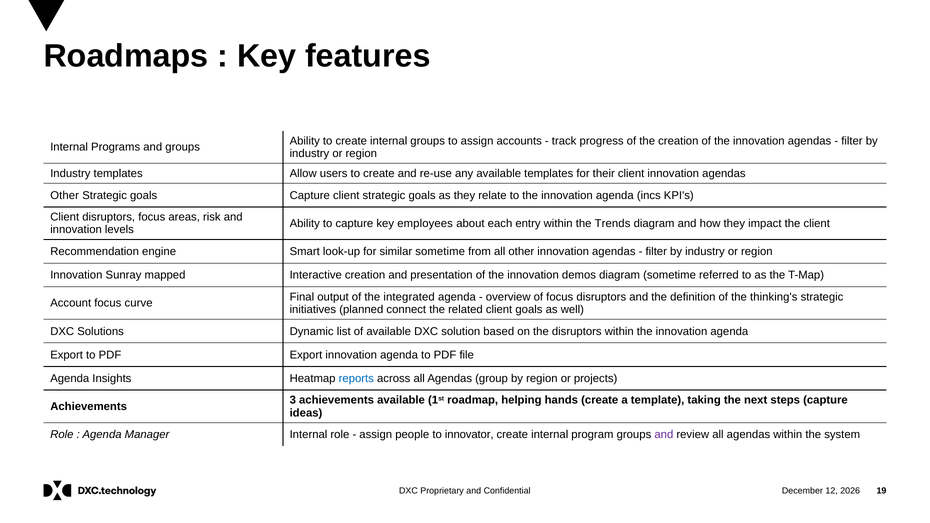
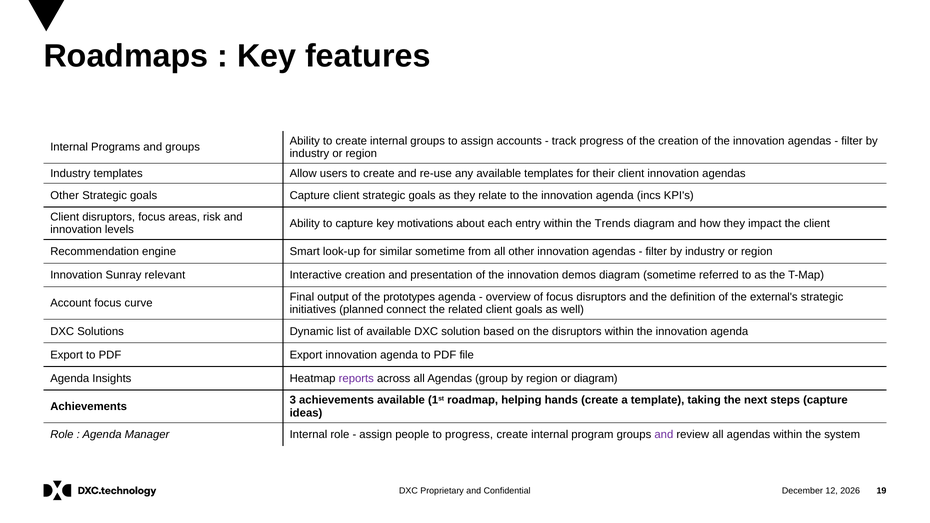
employees: employees -> motivations (425, 223)
mapped: mapped -> relevant (165, 275)
integrated: integrated -> prototypes (409, 297)
thinking's: thinking's -> external's (774, 297)
reports colour: blue -> purple (356, 379)
or projects: projects -> diagram (596, 379)
to innovator: innovator -> progress (469, 435)
